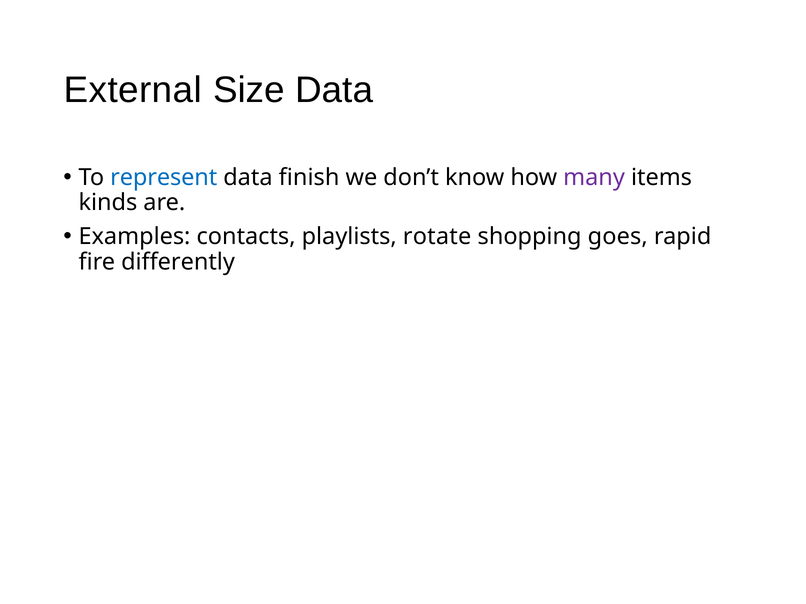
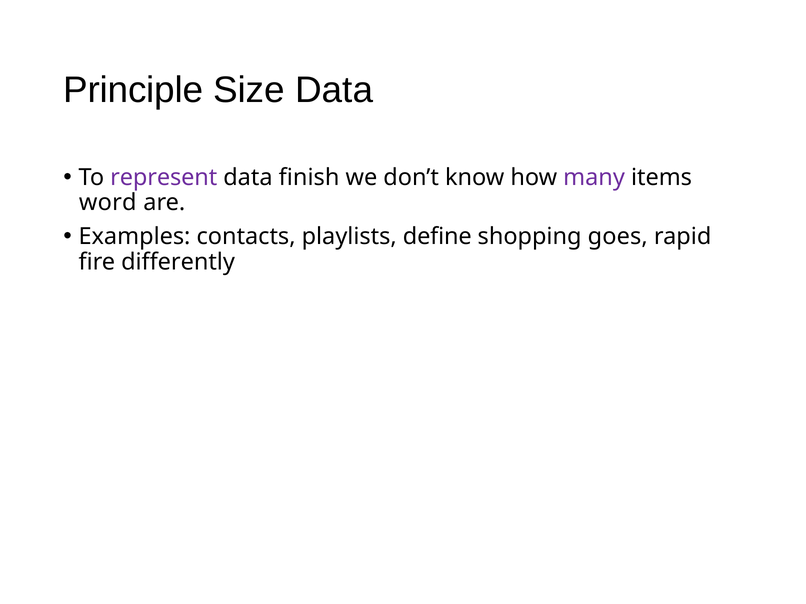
External: External -> Principle (133, 90)
represent colour: blue -> purple (164, 177)
kinds: kinds -> word (108, 203)
rotate: rotate -> define (437, 237)
